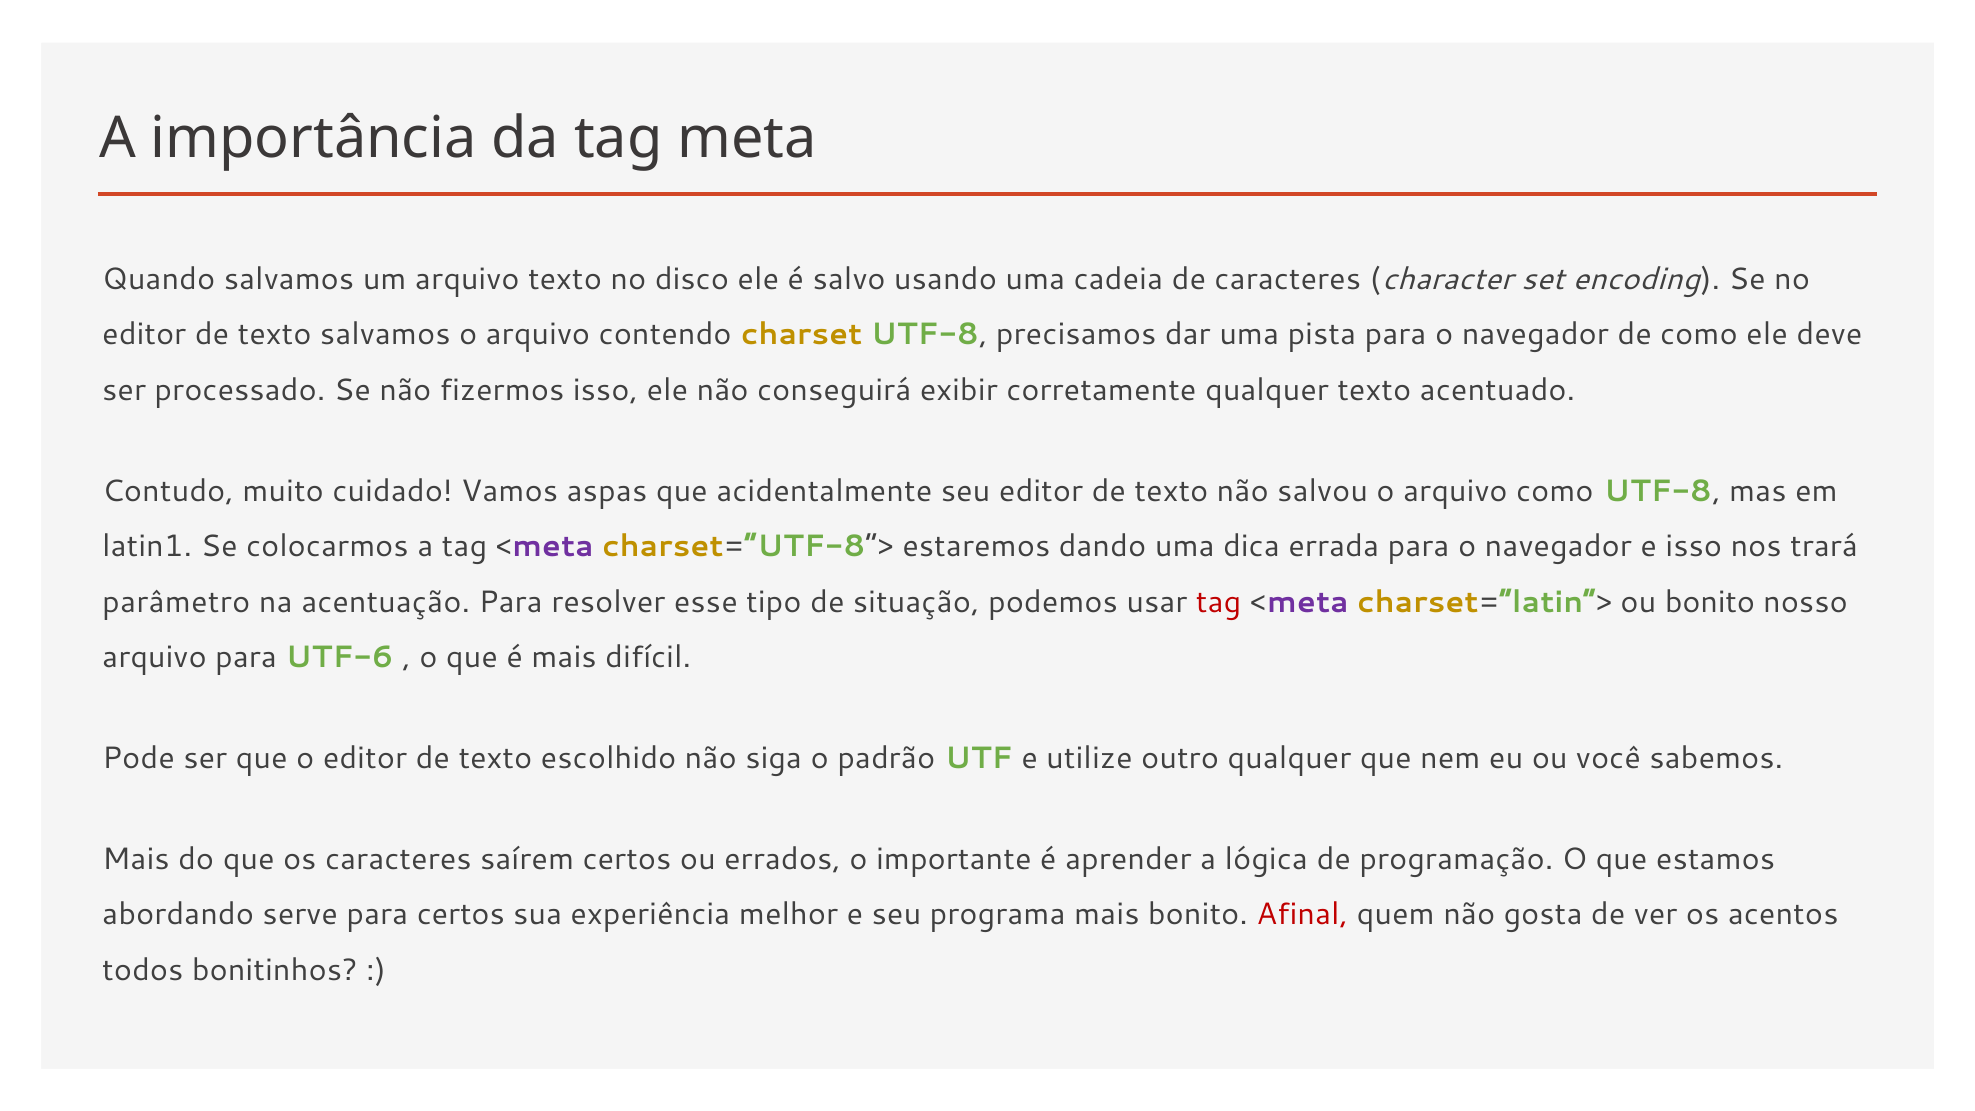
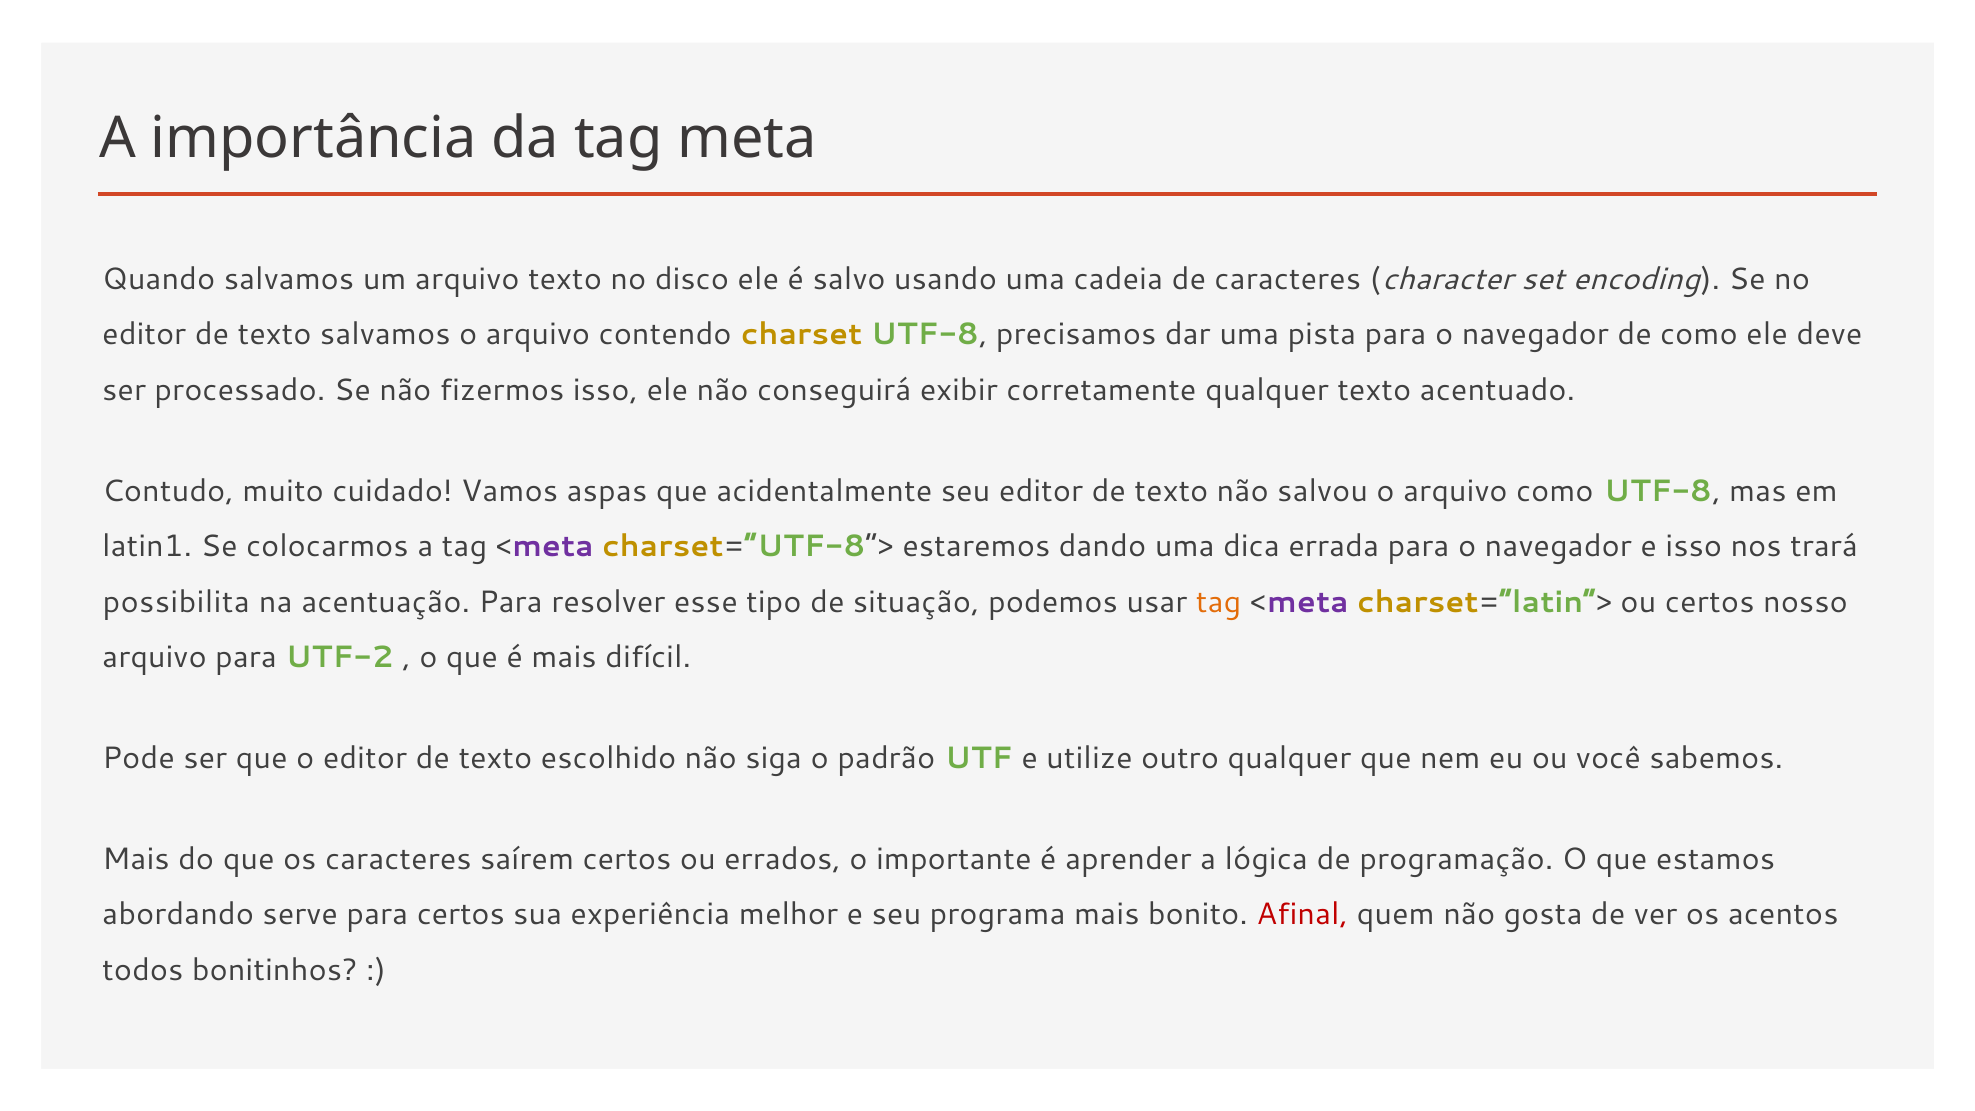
parâmetro: parâmetro -> possibilita (176, 602)
tag colour: red -> orange (1219, 602)
ou bonito: bonito -> certos (1710, 602)
UTF-6: UTF-6 -> UTF-2 (340, 657)
